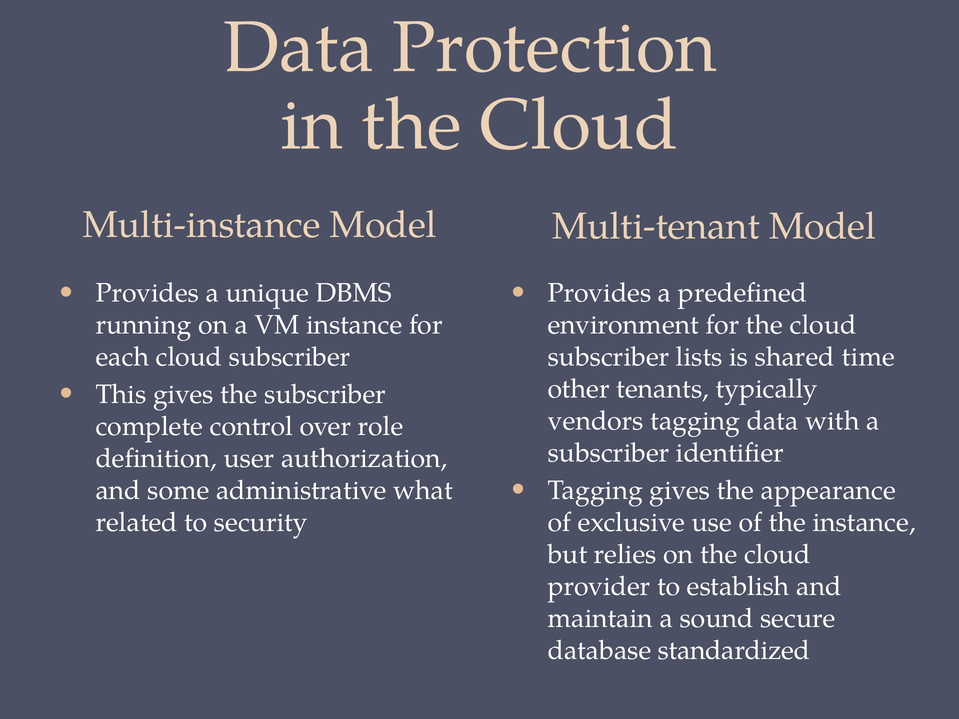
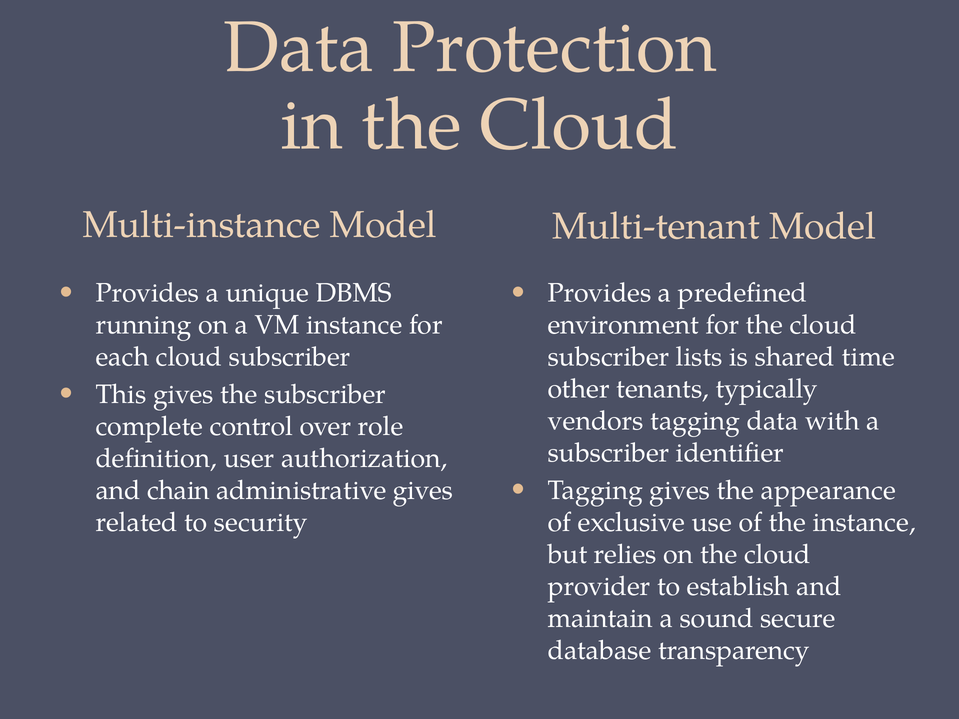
some: some -> chain (179, 491)
administrative what: what -> gives (423, 491)
standardized: standardized -> transparency (734, 651)
